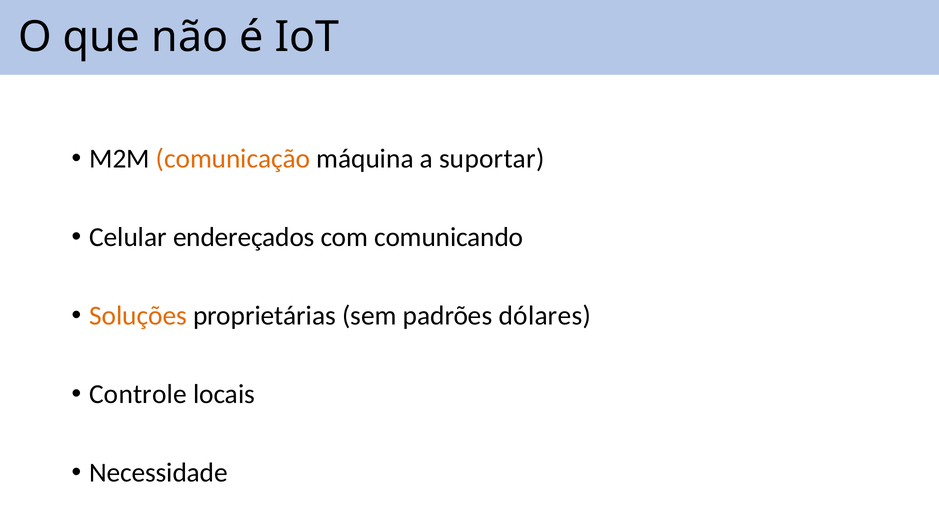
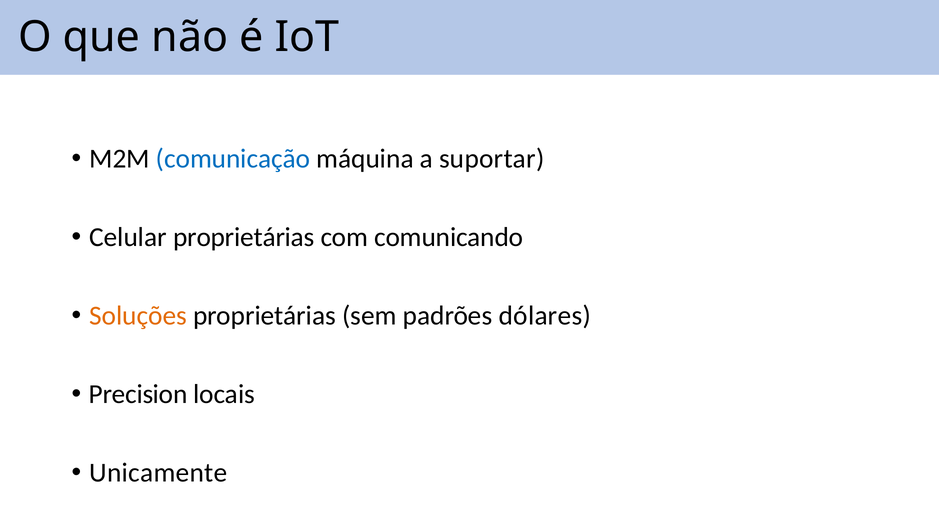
comunicação colour: orange -> blue (233, 159)
Celular endereçados: endereçados -> proprietárias (244, 237)
Controle: Controle -> Precision (138, 395)
Necessidade: Necessidade -> Unicamente (158, 473)
